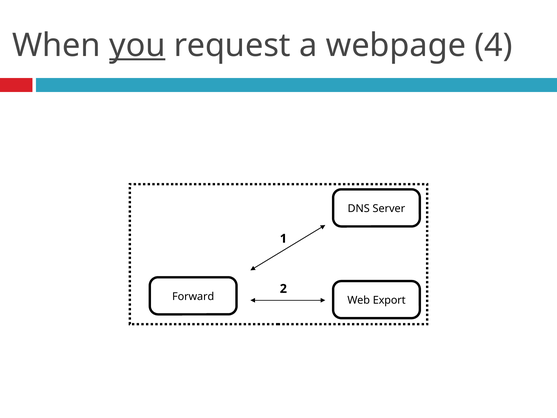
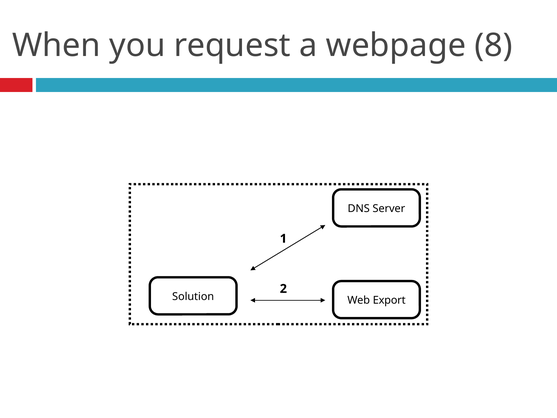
you underline: present -> none (137, 45)
4: 4 -> 8 (494, 45)
Forward: Forward -> Solution (193, 296)
